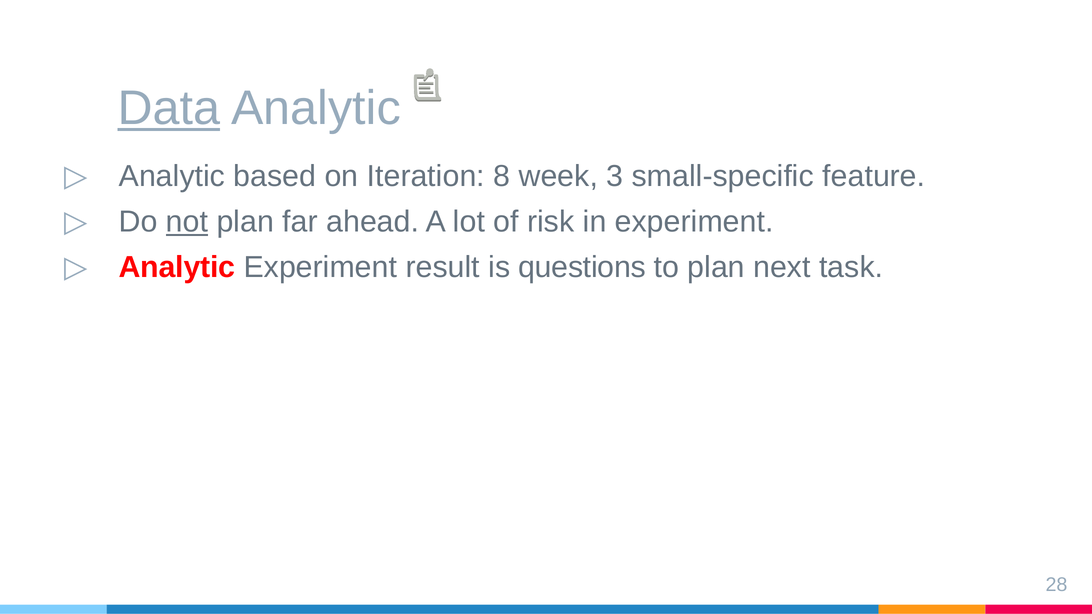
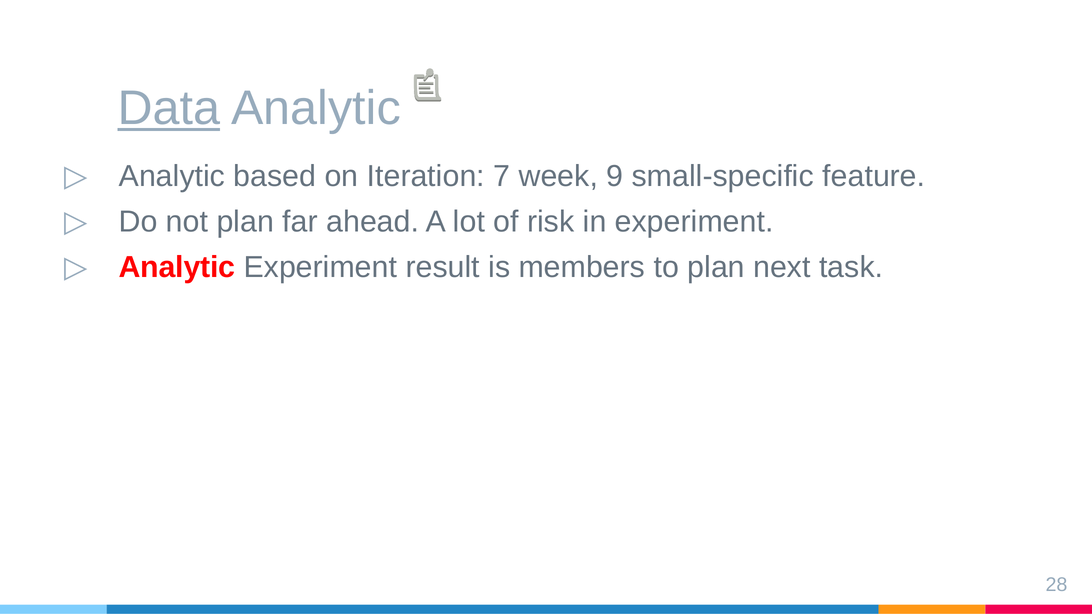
8: 8 -> 7 (502, 176)
3: 3 -> 9 (615, 176)
not underline: present -> none (187, 222)
questions: questions -> members (582, 267)
